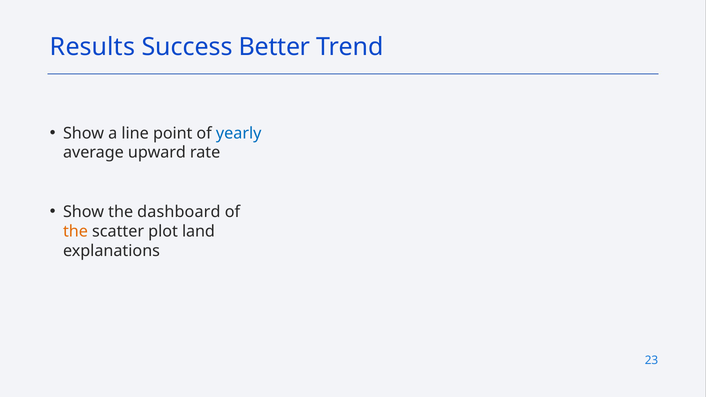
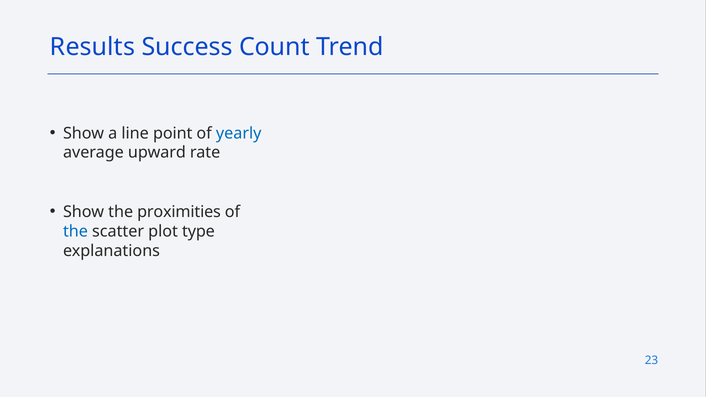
Better: Better -> Count (274, 47)
dashboard: dashboard -> proximities (179, 212)
the colour: orange -> blue (76, 231)
land: land -> type (198, 231)
